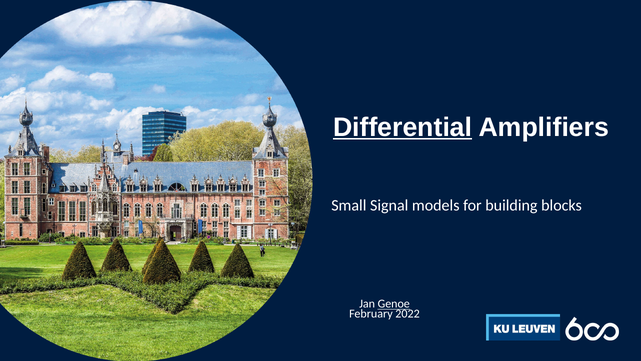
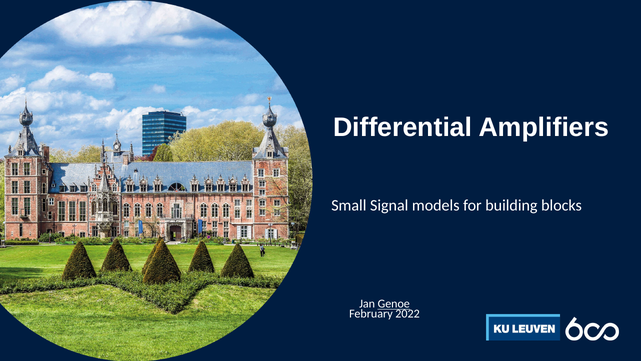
Differential underline: present -> none (403, 127)
